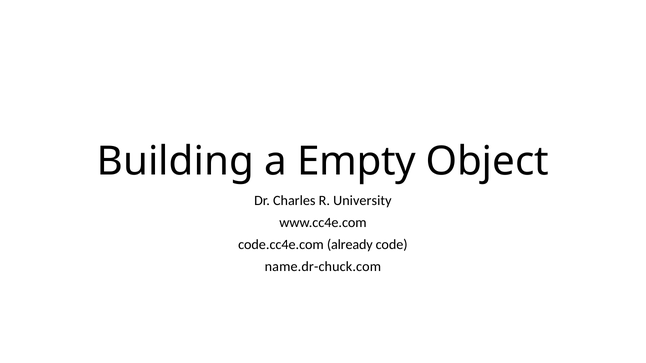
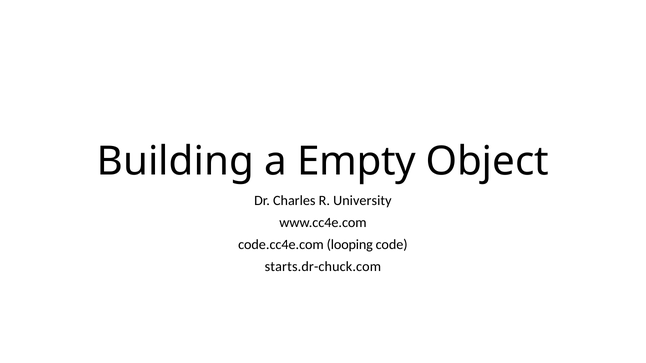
already: already -> looping (350, 245)
name.dr-chuck.com: name.dr-chuck.com -> starts.dr-chuck.com (323, 267)
